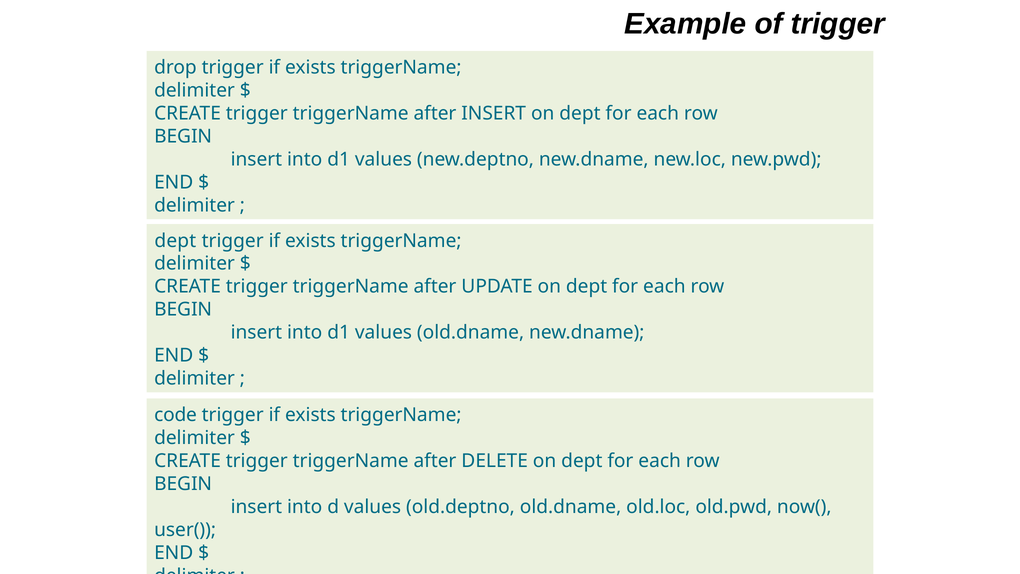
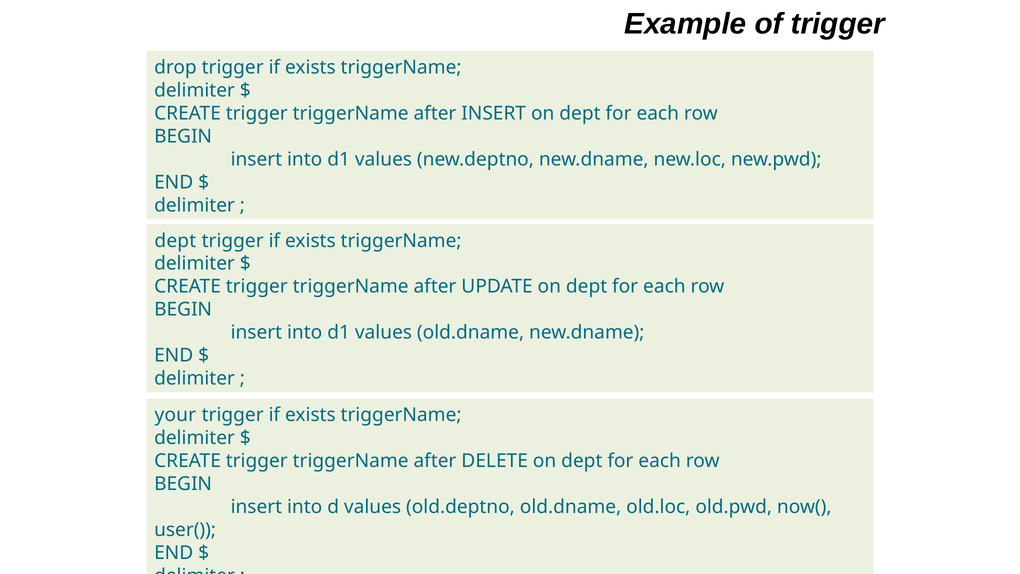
code: code -> your (175, 415)
